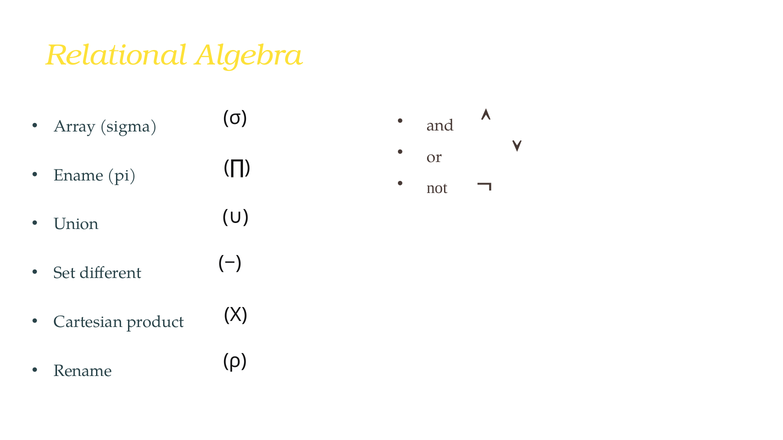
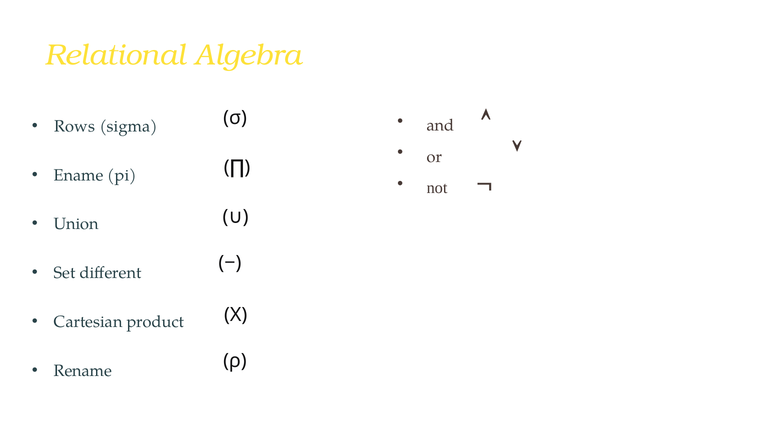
Array: Array -> Rows (75, 126)
